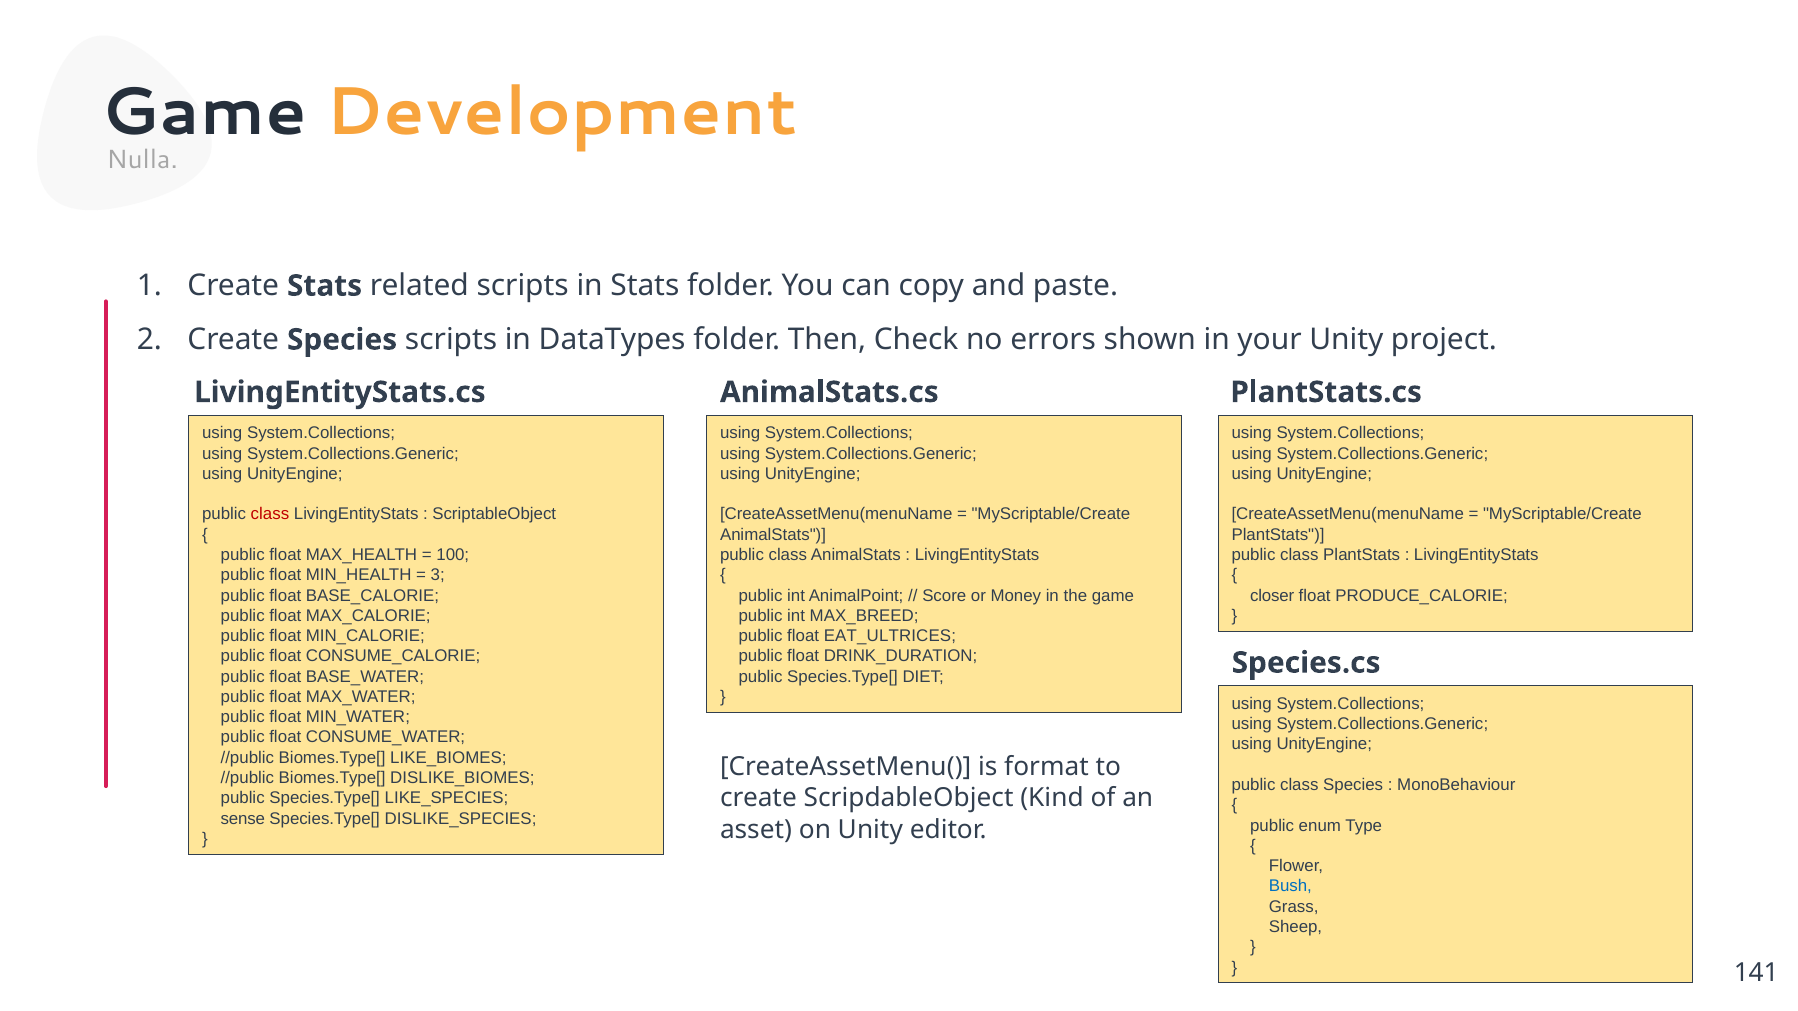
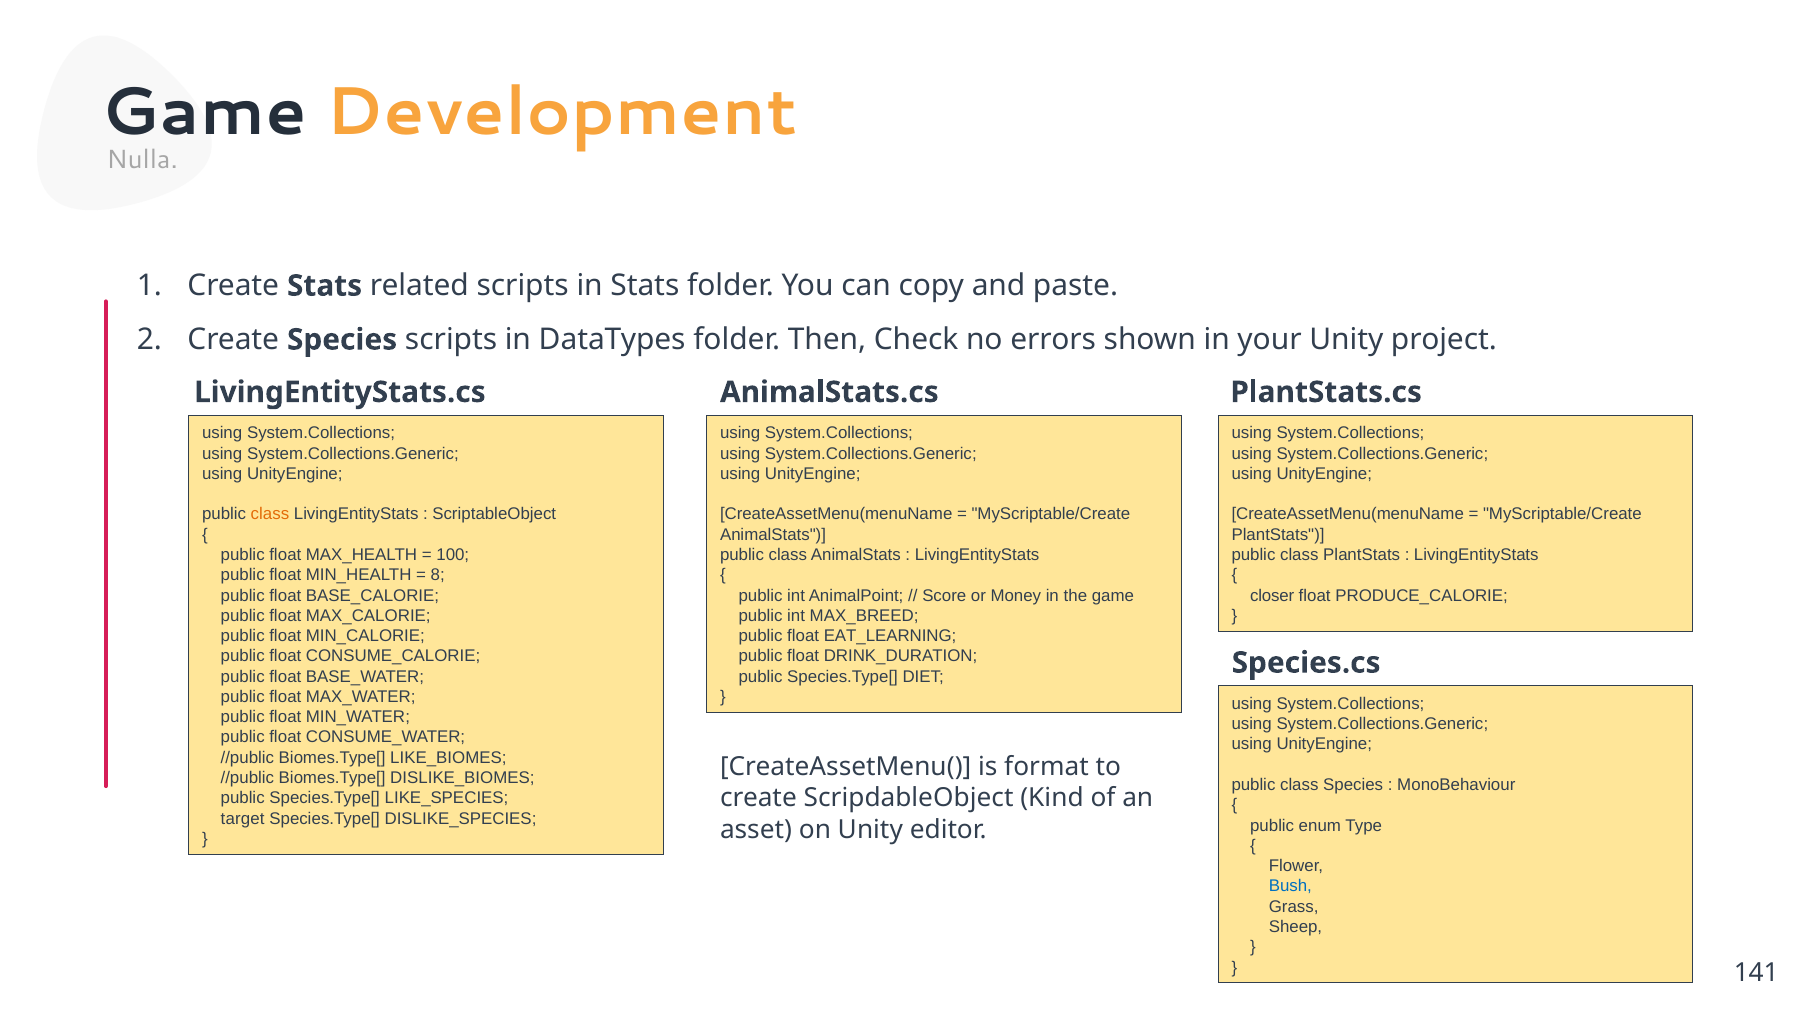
class colour: red -> orange (270, 515)
3: 3 -> 8 (438, 575)
EAT_ULTRICES: EAT_ULTRICES -> EAT_LEARNING (890, 636)
sense: sense -> target (243, 819)
